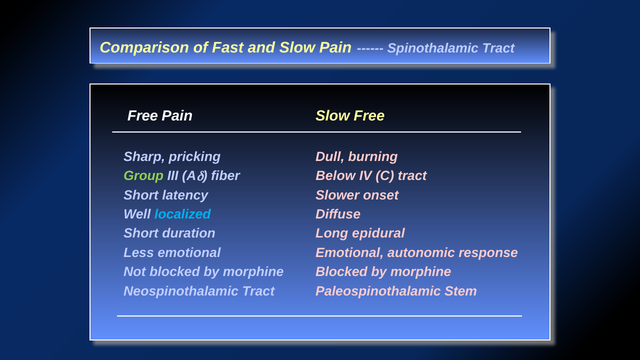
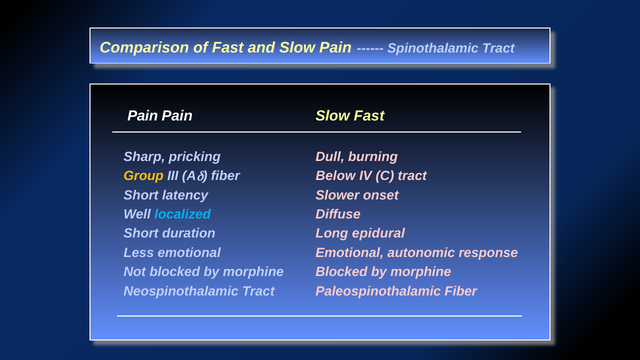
Free: Free -> Pain (143, 116)
Slow Free: Free -> Fast (369, 116)
Group colour: light green -> yellow (144, 176)
Paleospinothalamic Stem: Stem -> Fiber (461, 291)
